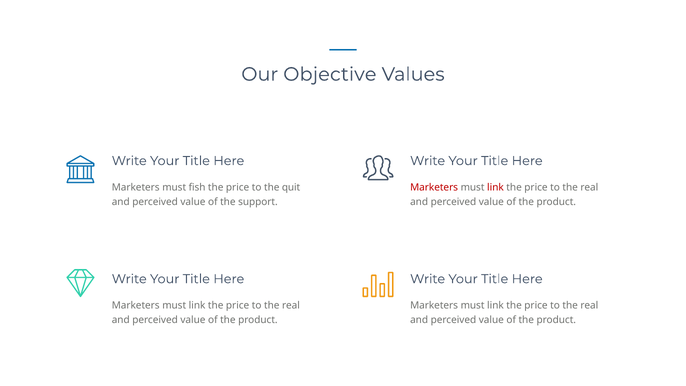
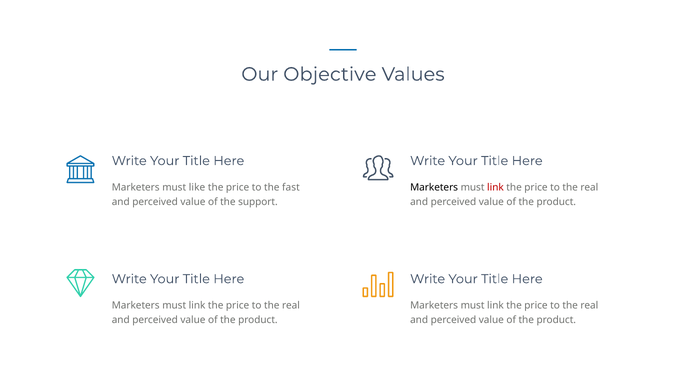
fish: fish -> like (197, 187)
quit: quit -> fast (291, 187)
Marketers colour: red -> black (434, 187)
